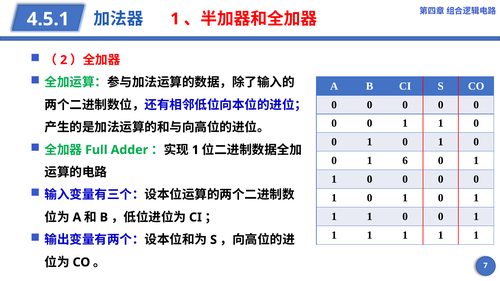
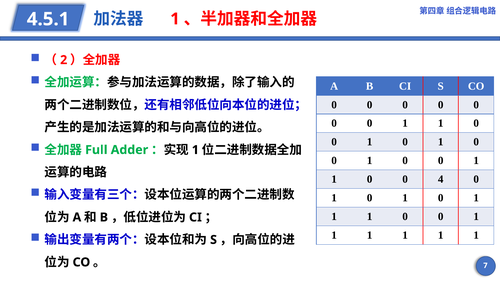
6: 6 -> 0 (405, 161)
1 0 0 0: 0 -> 4 (441, 179)
